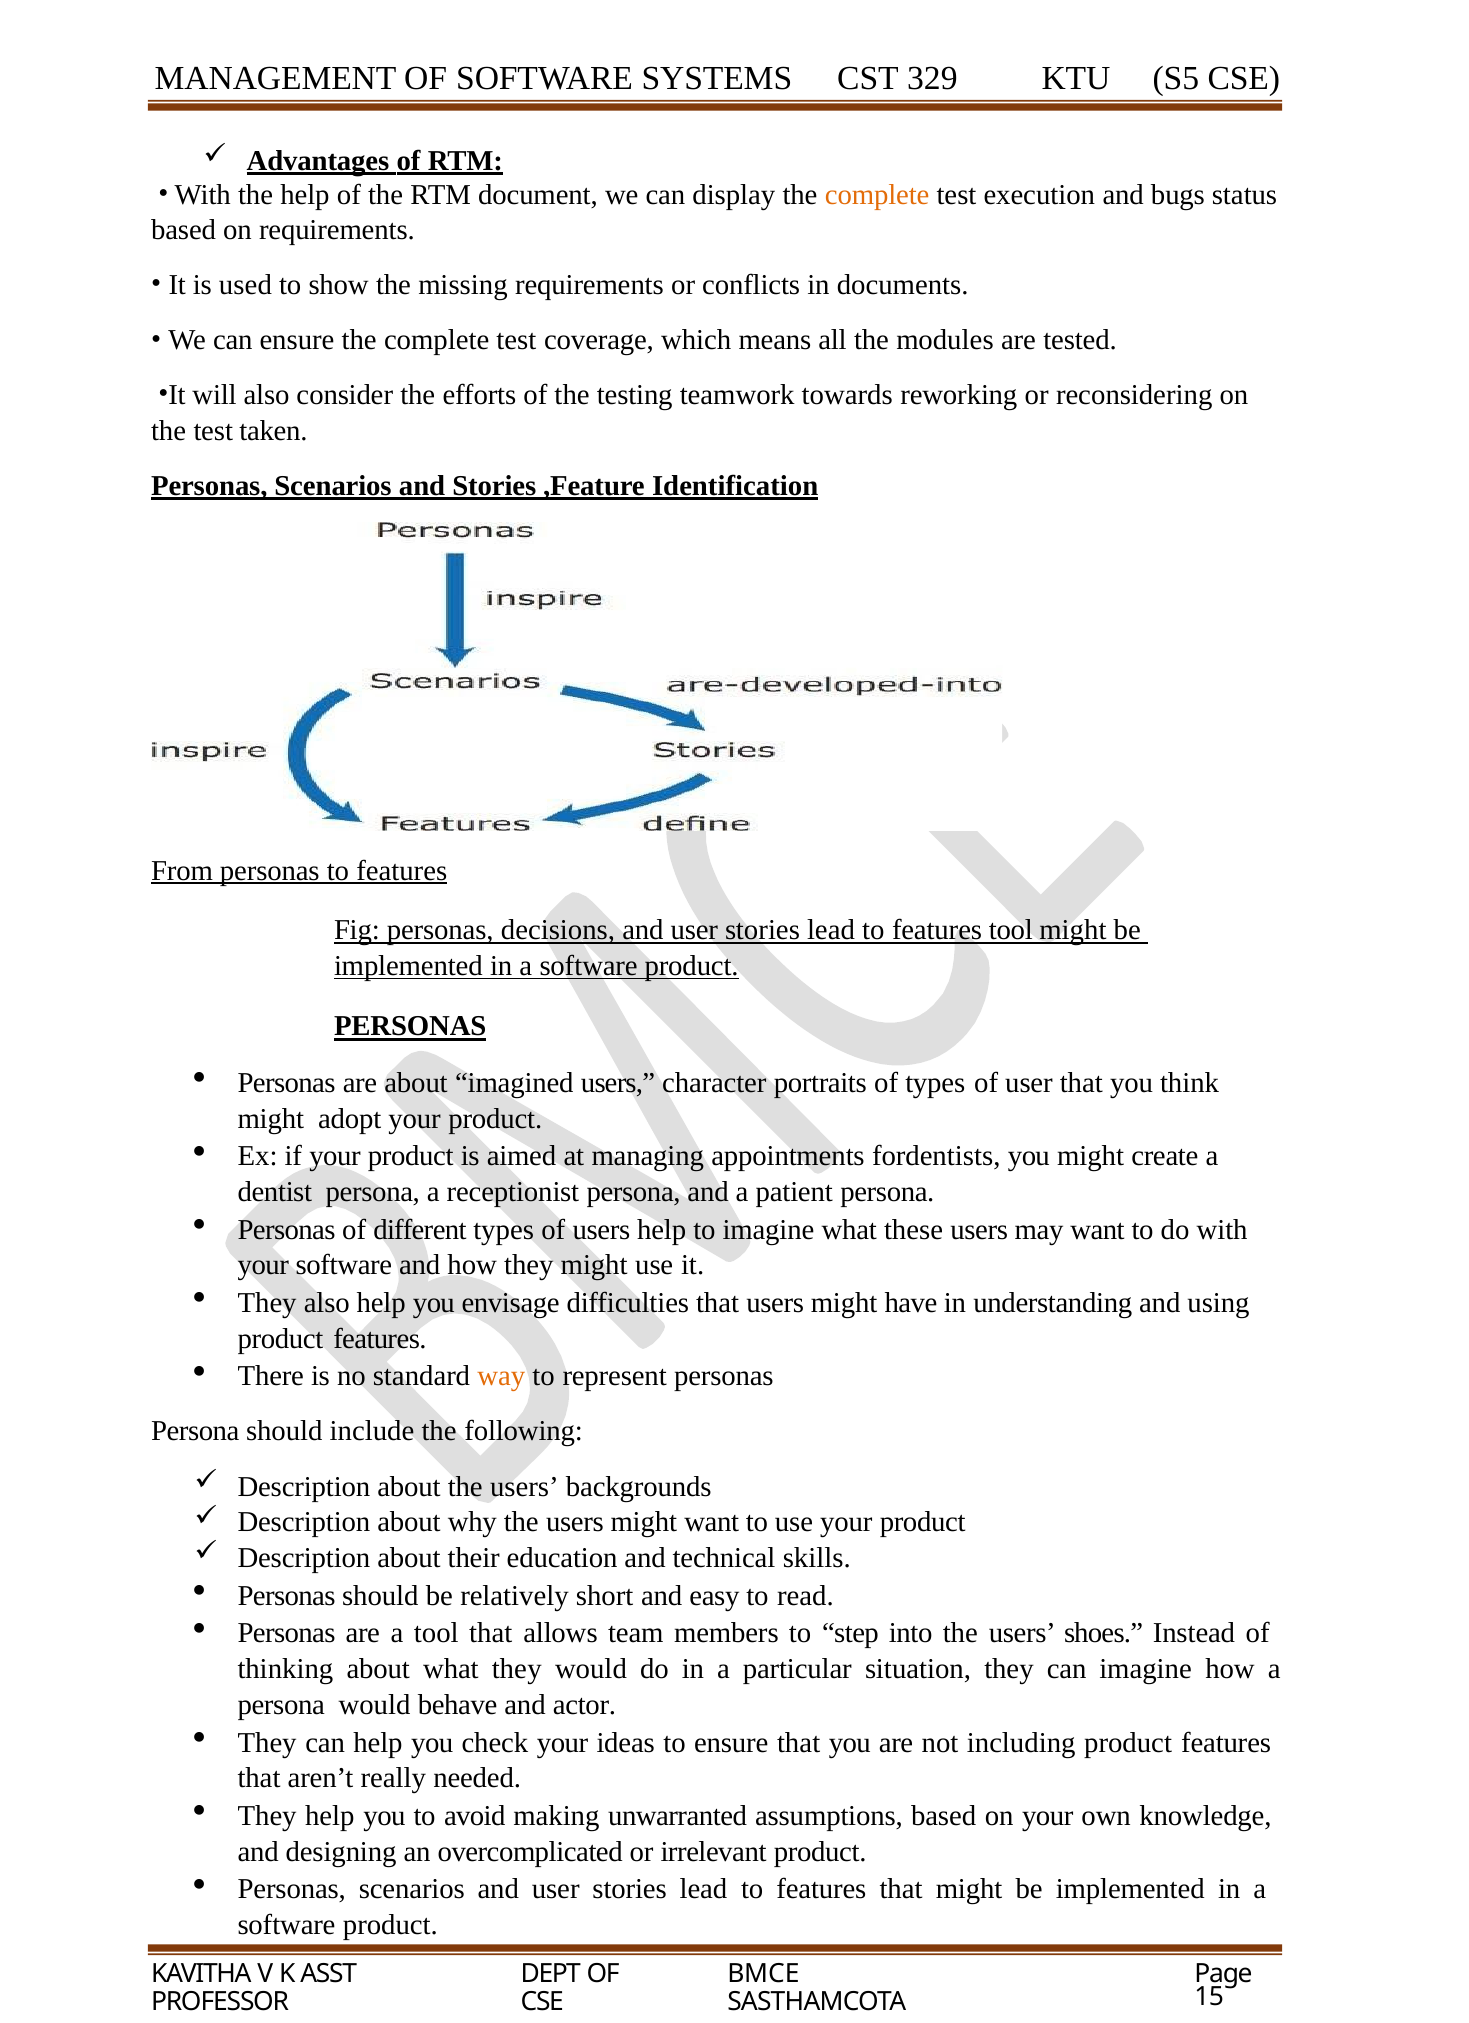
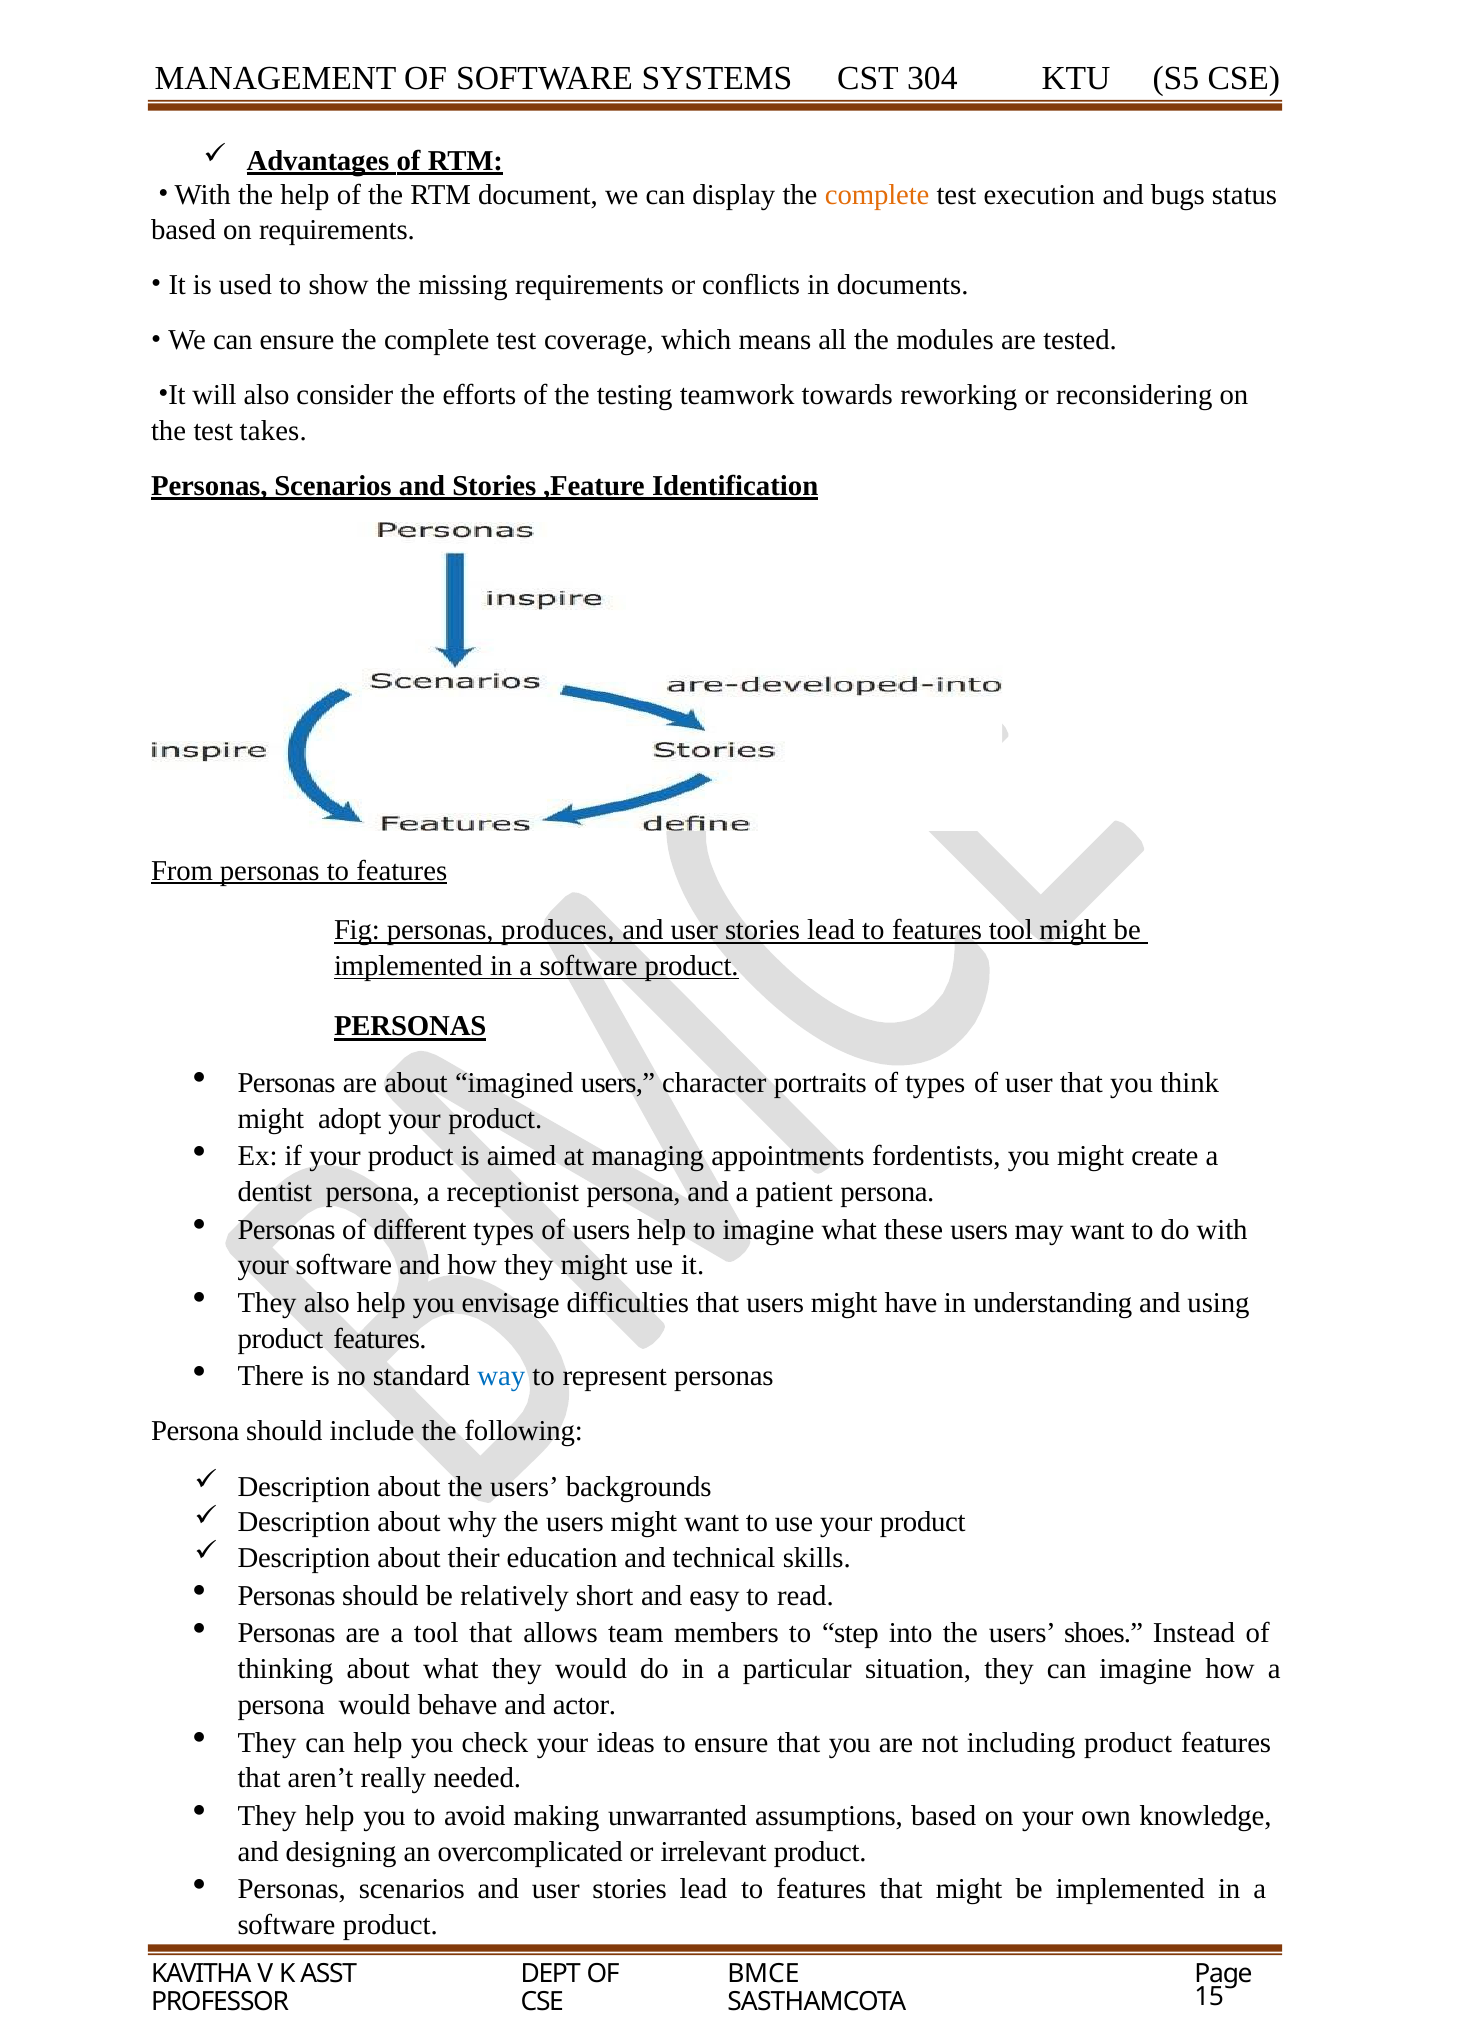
329: 329 -> 304 (932, 78)
taken: taken -> takes (273, 431)
decisions: decisions -> produces (558, 930)
way colour: orange -> blue (501, 1376)
